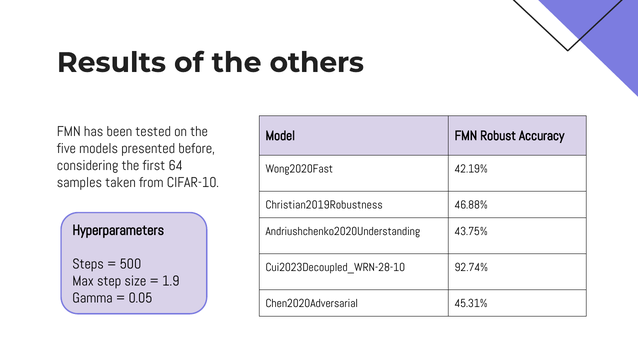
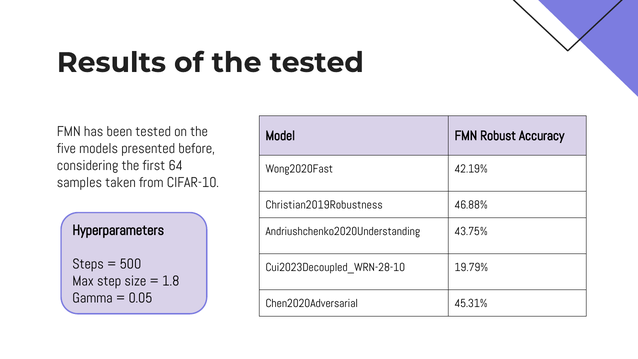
the others: others -> tested (317, 63)
92.74%: 92.74% -> 19.79% (471, 267)
1.9: 1.9 -> 1.8 (171, 281)
